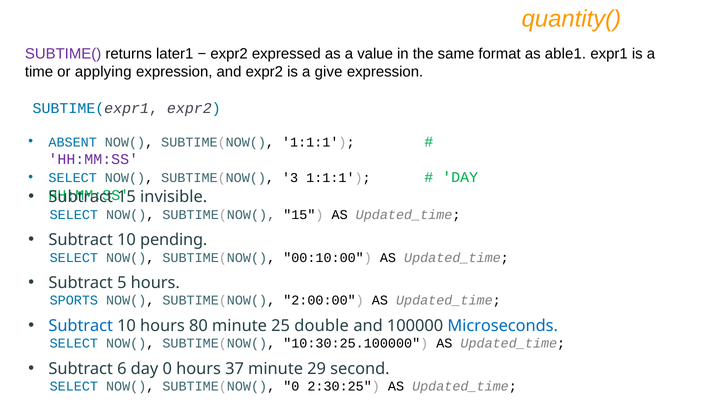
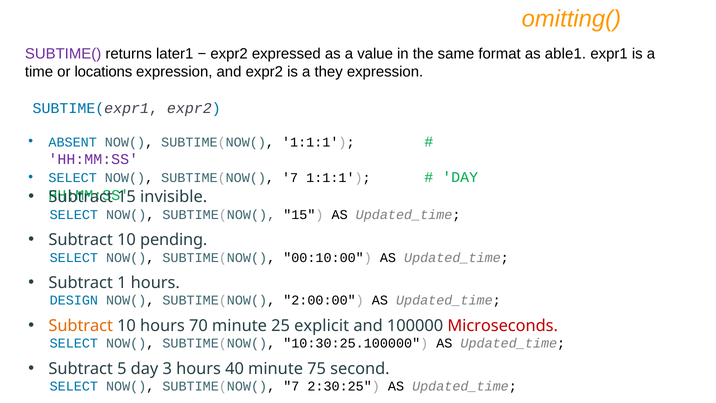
quantity(: quantity( -> omitting( (571, 19)
applying: applying -> locations (103, 72)
give: give -> they (329, 72)
3: 3 -> 7 (290, 178)
5: 5 -> 1 (122, 283)
SPORTS: SPORTS -> DESIGN (74, 300)
Subtract colour: blue -> orange (81, 326)
80: 80 -> 70 (198, 326)
double: double -> explicit (322, 326)
Microseconds colour: blue -> red (503, 326)
6: 6 -> 5 (122, 369)
day 0: 0 -> 3 (167, 369)
37: 37 -> 40 (235, 369)
29: 29 -> 75 (317, 369)
0: 0 -> 7 (291, 386)
